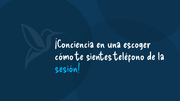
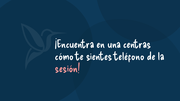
¡Conciencia: ¡Conciencia -> ¡Encuentra (75, 44)
escoger: escoger -> centras (137, 44)
sesión colour: light blue -> pink (67, 69)
